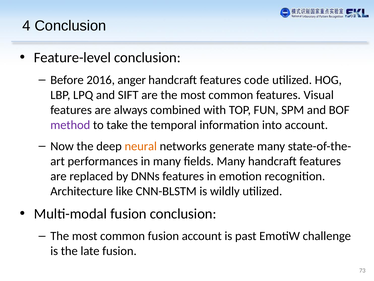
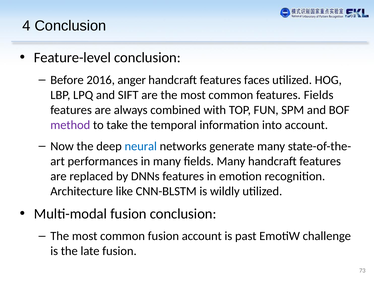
code: code -> faces (257, 80)
features Visual: Visual -> Fields (319, 95)
neural colour: orange -> blue (141, 146)
